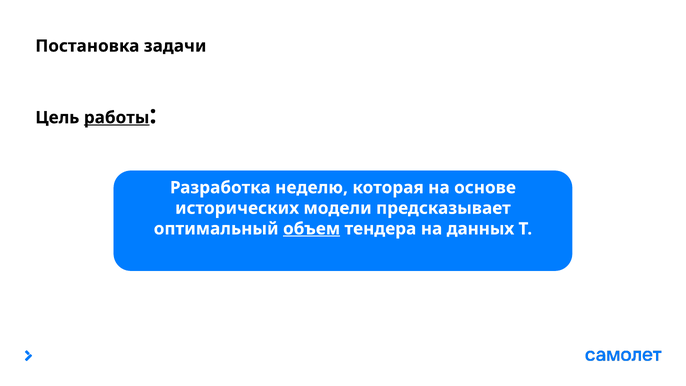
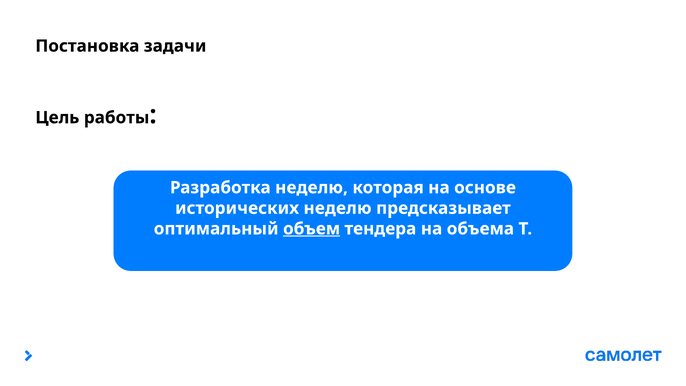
работы underline: present -> none (117, 118)
исторических модели: модели -> неделю (337, 208)
данных: данных -> объема (480, 229)
